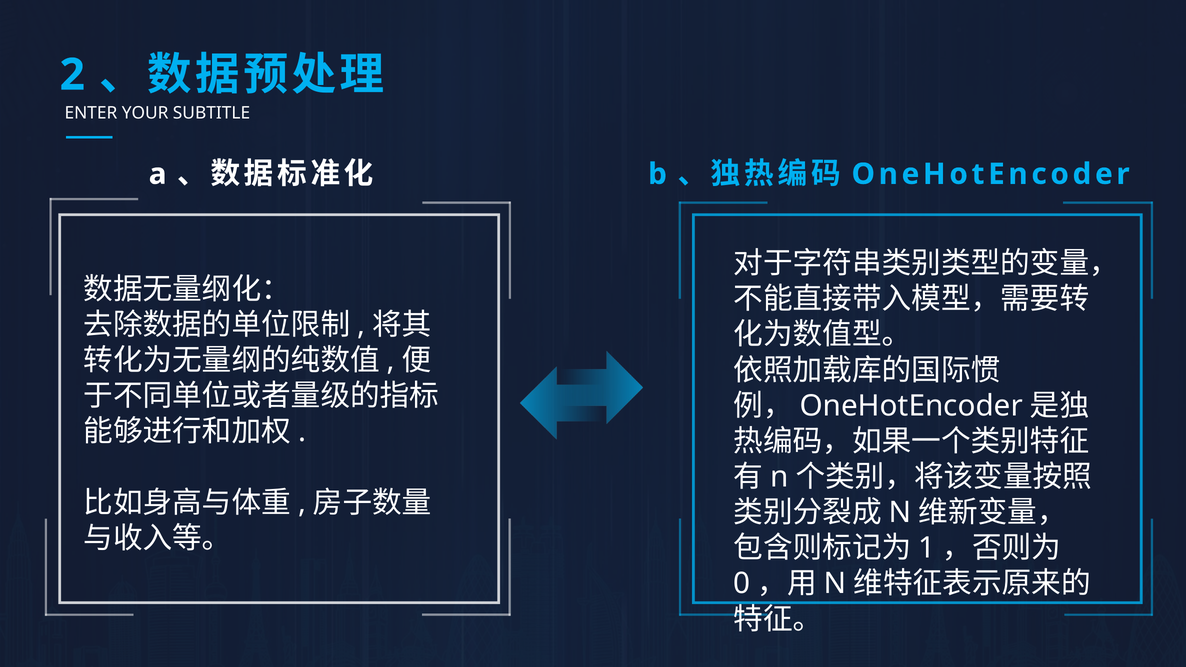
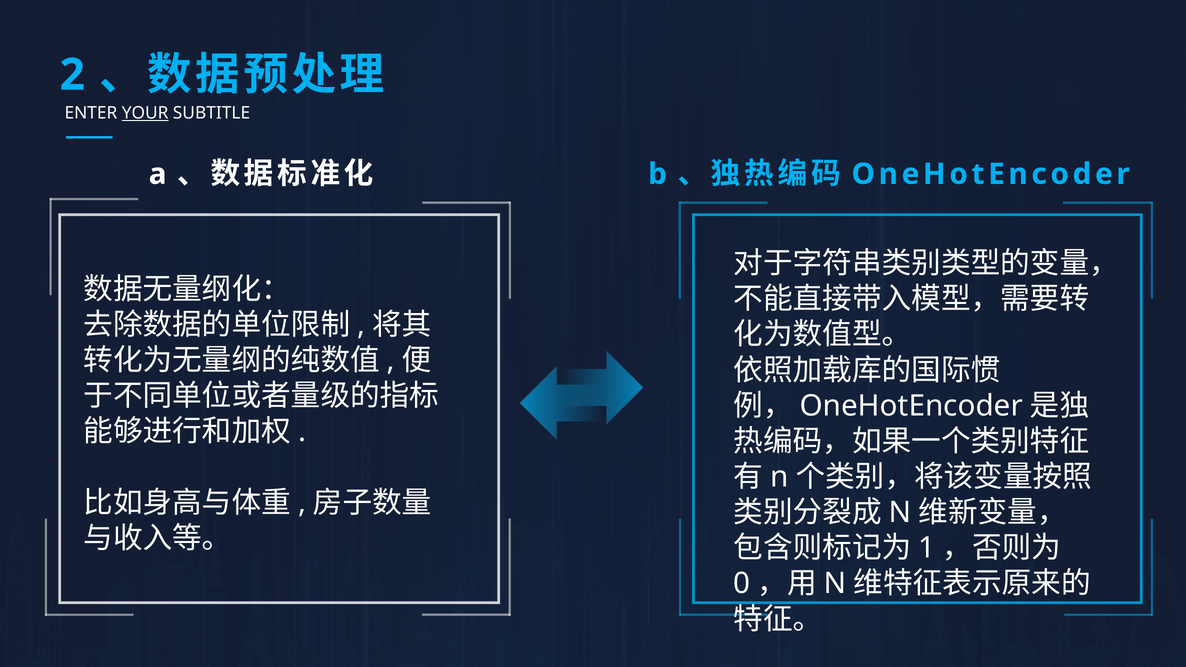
YOUR underline: none -> present (145, 113)
